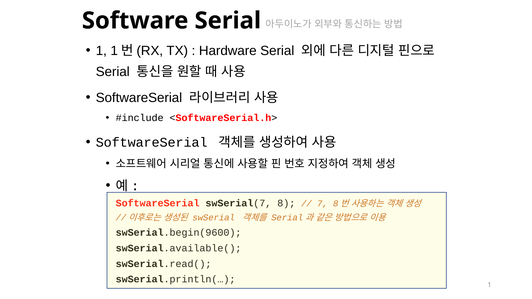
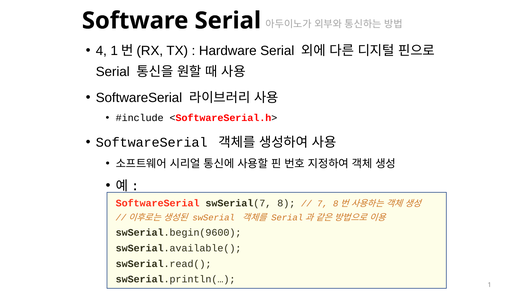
1: 1 -> 4 (101, 51)
